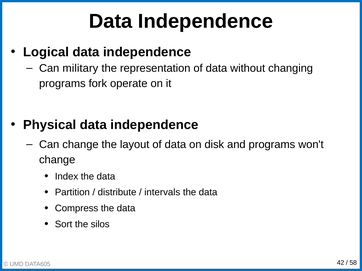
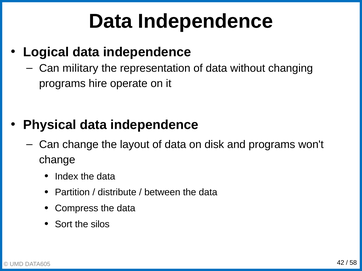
fork: fork -> hire (98, 84)
intervals: intervals -> between (162, 193)
